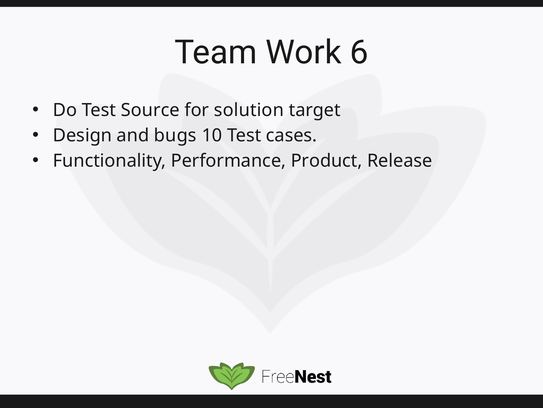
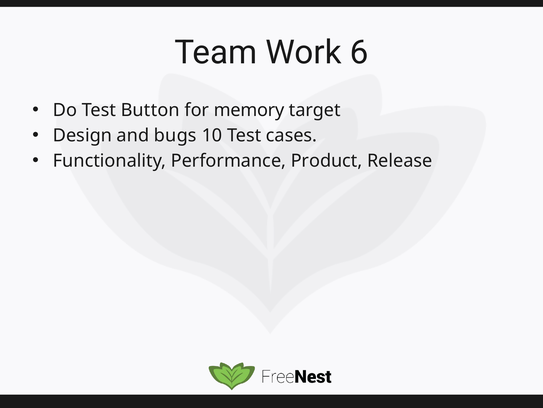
Source: Source -> Button (150, 110)
solution: solution -> memory (249, 110)
